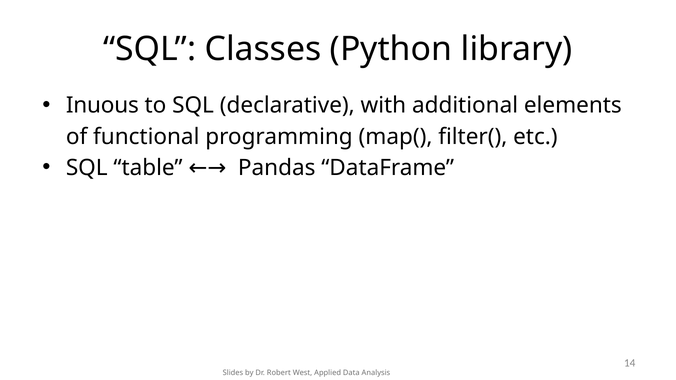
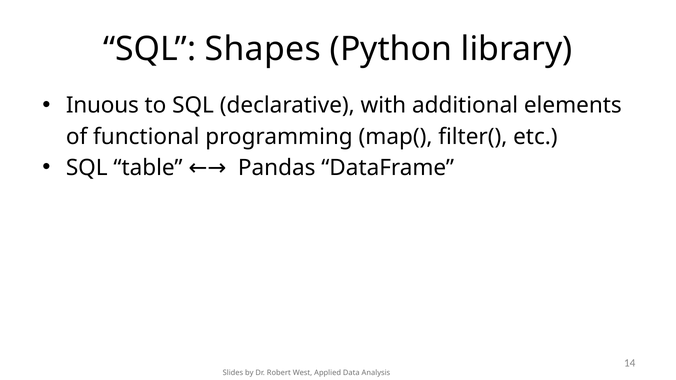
Classes: Classes -> Shapes (263, 49)
